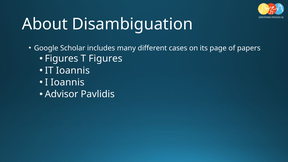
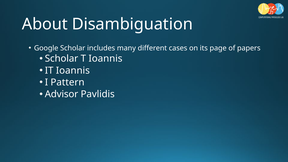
Figures: Figures -> Scholar (62, 59)
T Figures: Figures -> Ioannis (105, 59)
I Ioannis: Ioannis -> Pattern (68, 82)
